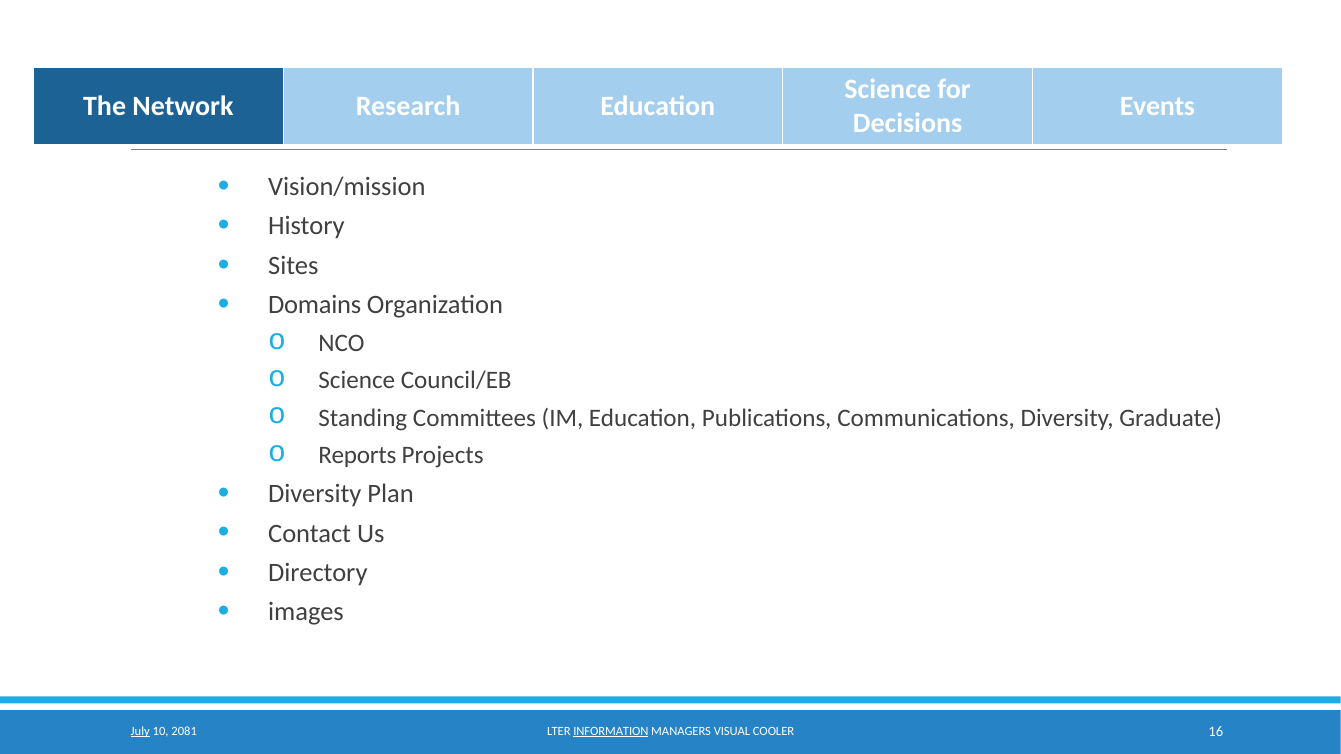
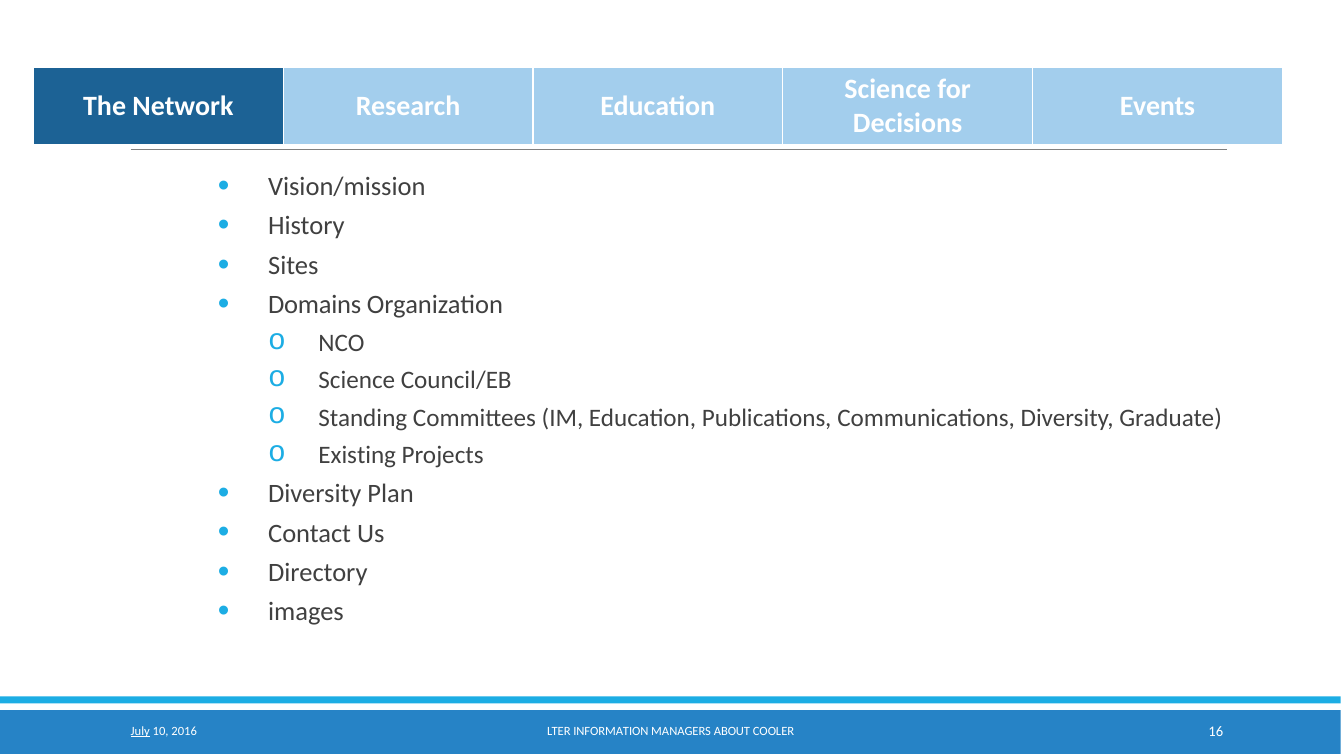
Reports: Reports -> Existing (357, 455)
2081: 2081 -> 2016 (184, 731)
INFORMATION underline: present -> none (611, 731)
VISUAL: VISUAL -> ABOUT (732, 731)
